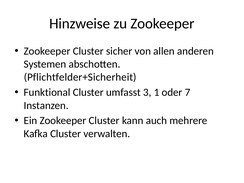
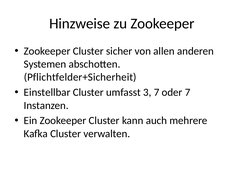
Funktional: Funktional -> Einstellbar (47, 92)
3 1: 1 -> 7 (157, 92)
